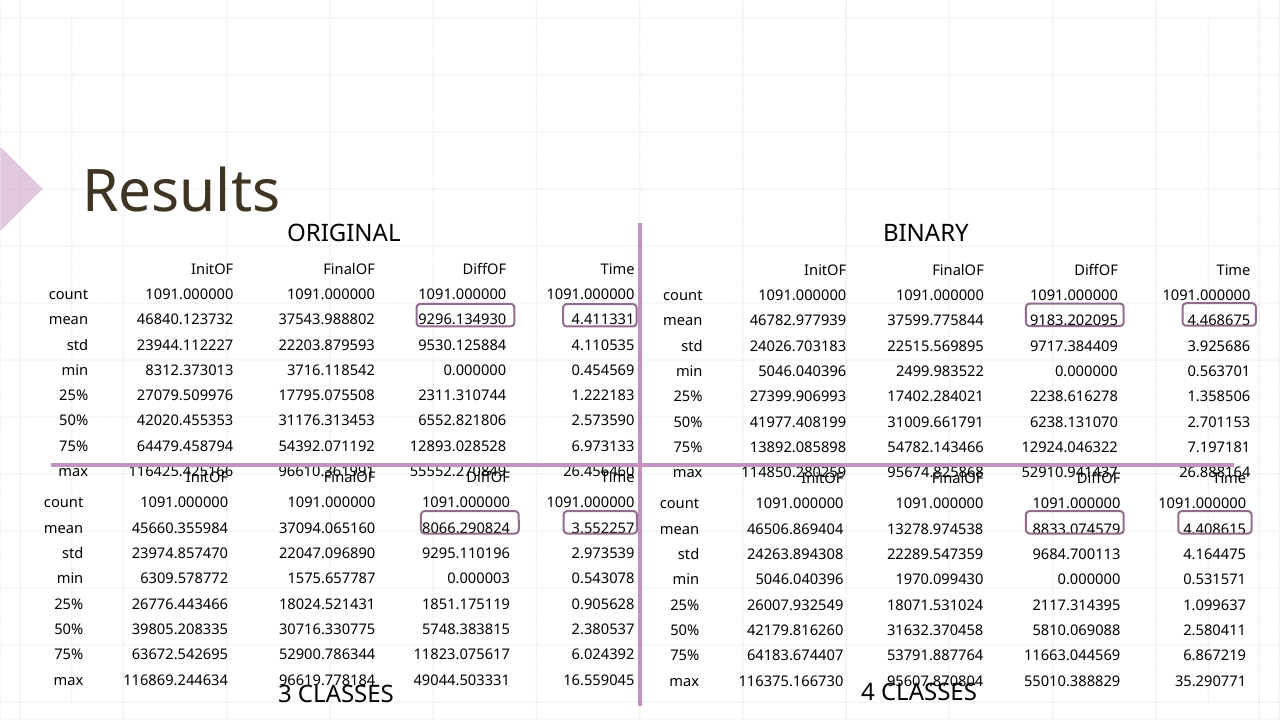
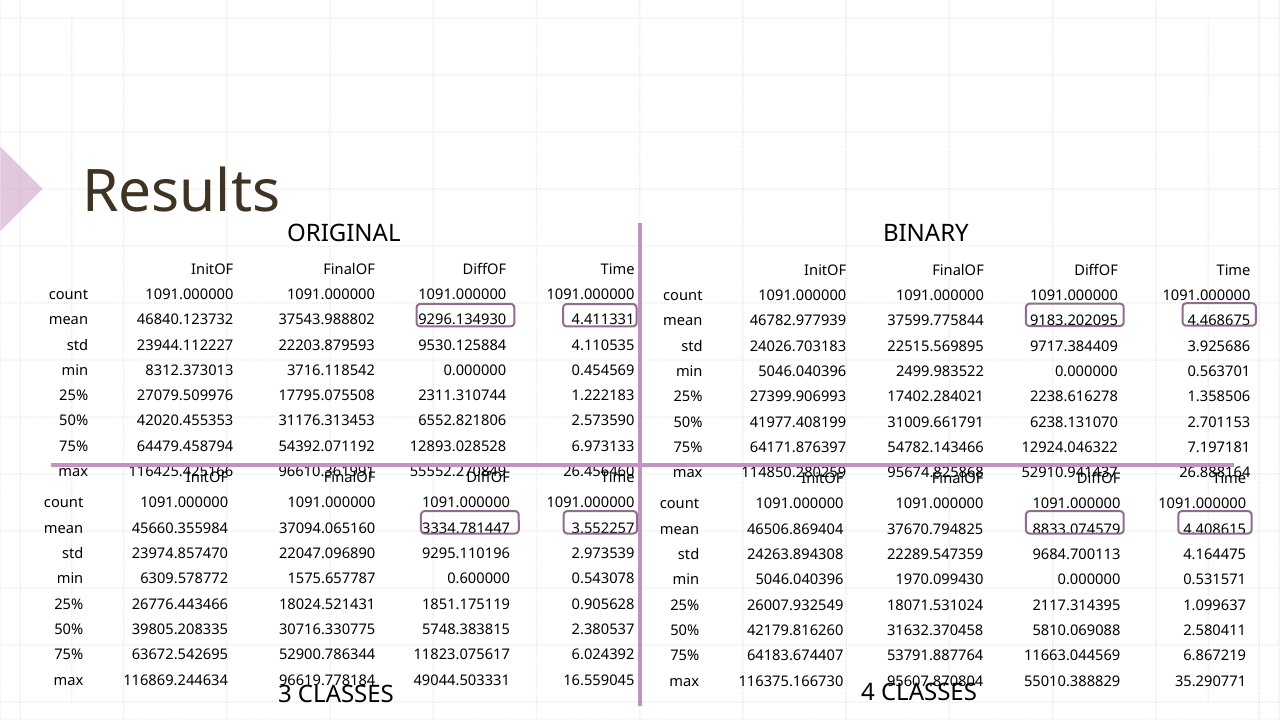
13892.085898: 13892.085898 -> 64171.876397 (798, 447)
8066.290824: 8066.290824 -> 3334.781447 (466, 528)
13278.974538: 13278.974538 -> 37670.794825 (935, 529)
0.000003: 0.000003 -> 0.600000 (479, 579)
